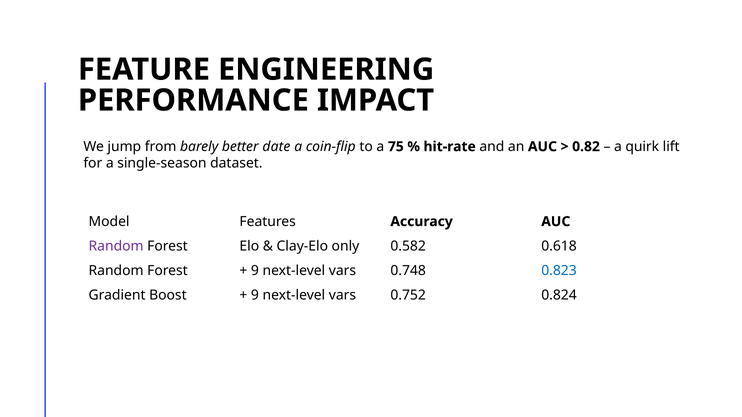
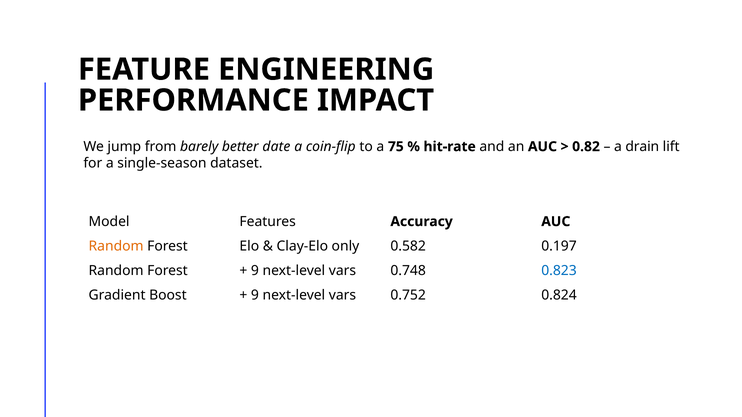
quirk: quirk -> drain (642, 147)
Random colour: purple -> orange (116, 246)
0.618: 0.618 -> 0.197 (559, 246)
